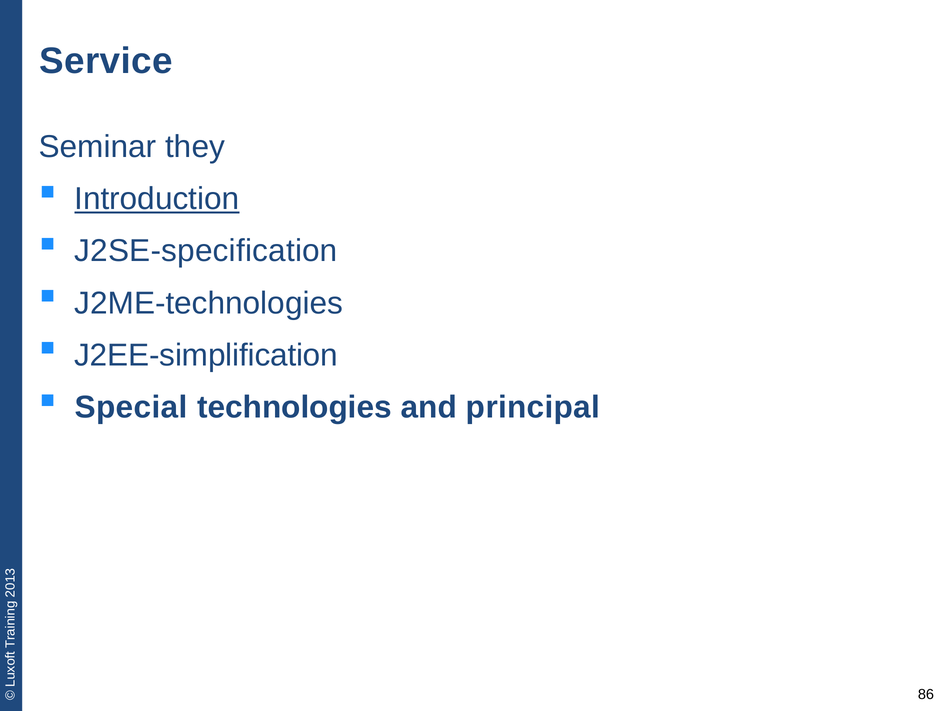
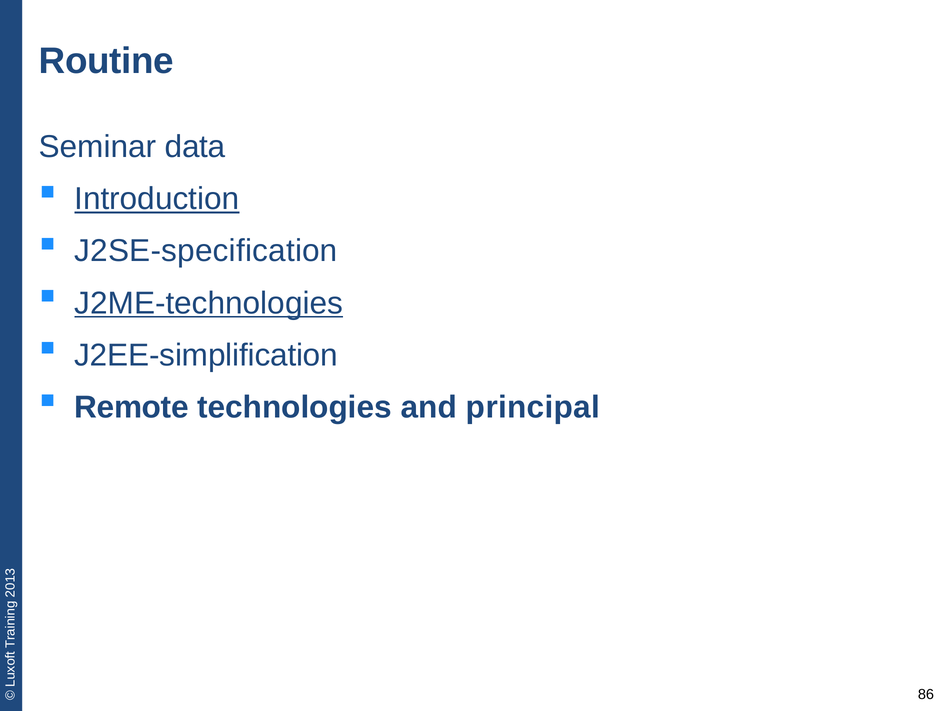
Service: Service -> Routine (106, 61)
they: they -> data (195, 147)
J2ME-technologies underline: none -> present (209, 303)
Special: Special -> Remote (132, 407)
